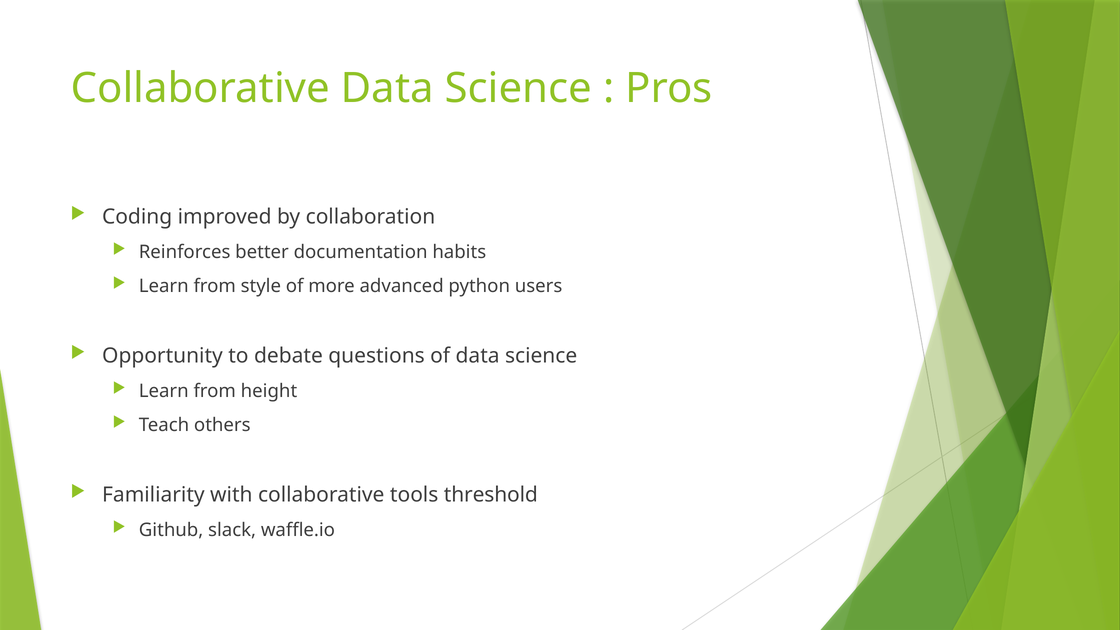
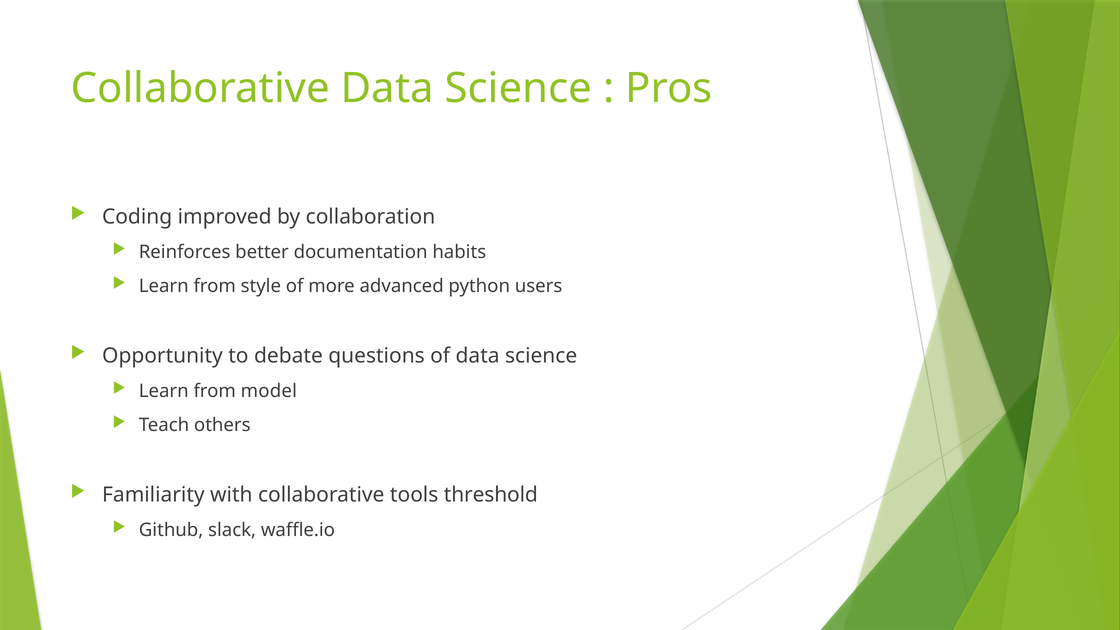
height: height -> model (269, 391)
